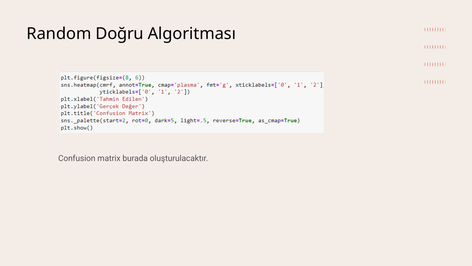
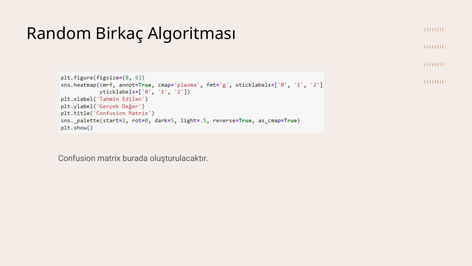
Doğru: Doğru -> Birkaç (120, 34)
